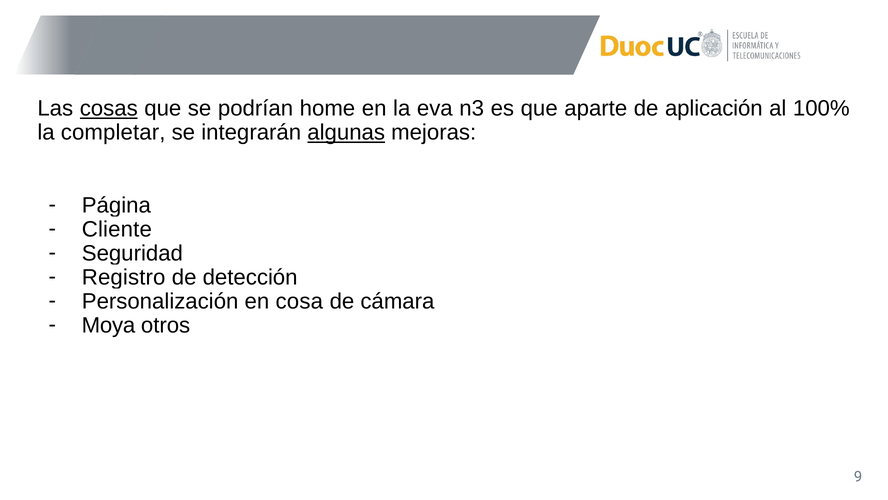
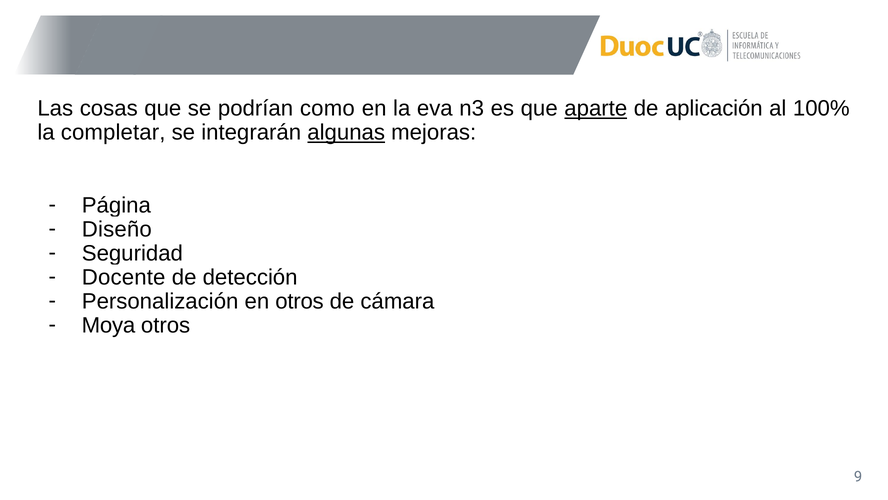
cosas underline: present -> none (109, 108)
home: home -> como (327, 108)
aparte underline: none -> present (596, 108)
Cliente: Cliente -> Diseño (117, 229)
Registro: Registro -> Docente (124, 277)
en cosa: cosa -> otros (300, 301)
